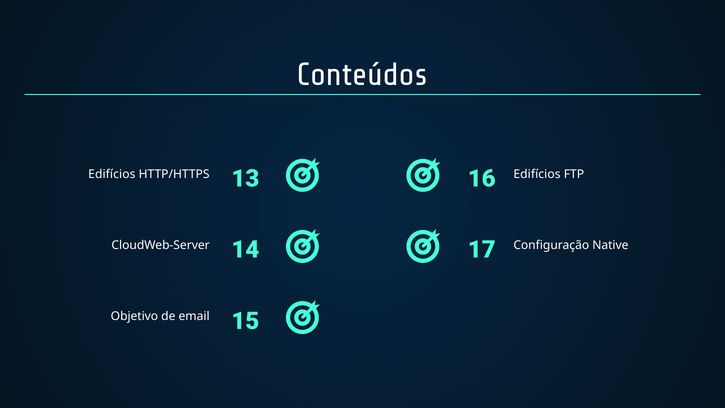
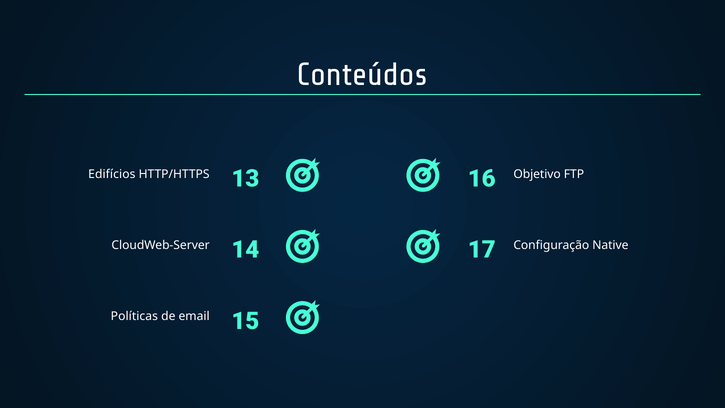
Edifícios: Edifícios -> Objetivo (537, 174)
Objetivo: Objetivo -> Políticas (134, 316)
